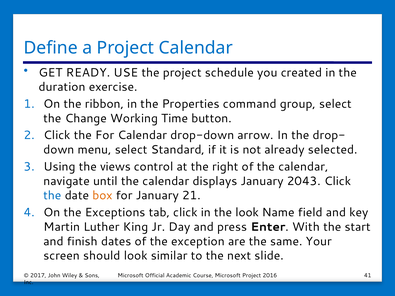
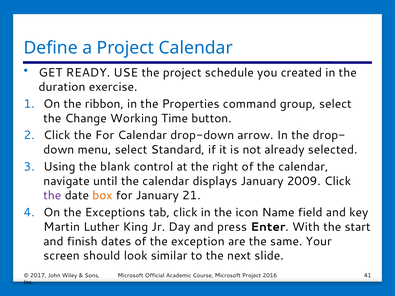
views: views -> blank (115, 167)
2043: 2043 -> 2009 (304, 181)
the colour: blue -> purple (52, 196)
the look: look -> icon (247, 213)
